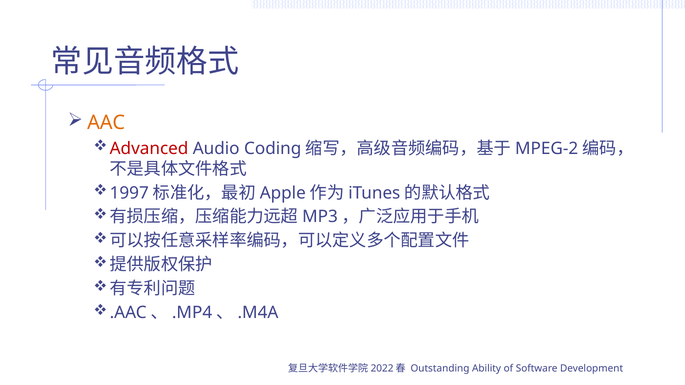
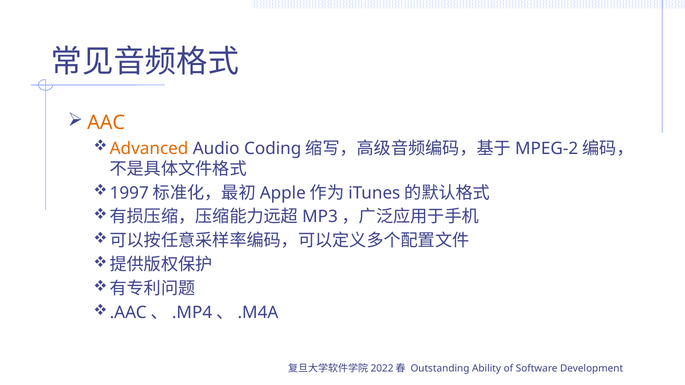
Advanced colour: red -> orange (149, 148)
